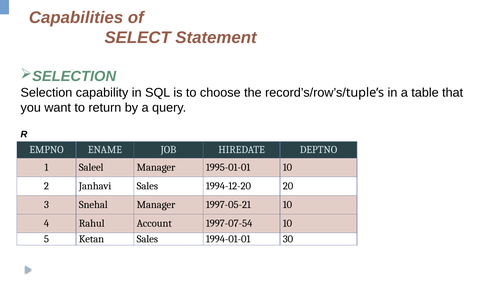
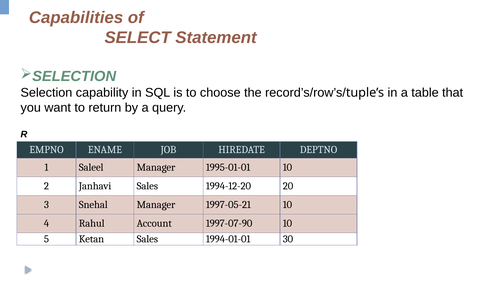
1997-07-54: 1997-07-54 -> 1997-07-90 (229, 224)
